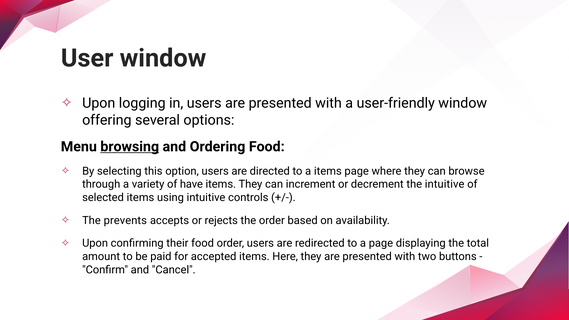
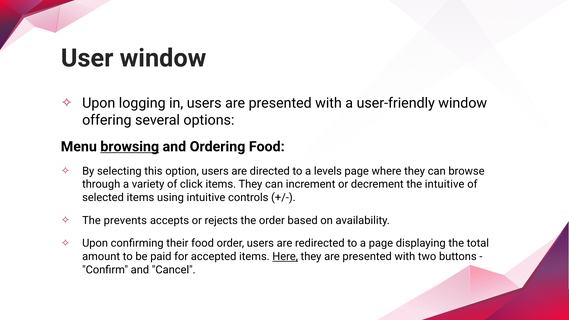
a items: items -> levels (328, 171)
have: have -> click (191, 184)
Here underline: none -> present (285, 257)
